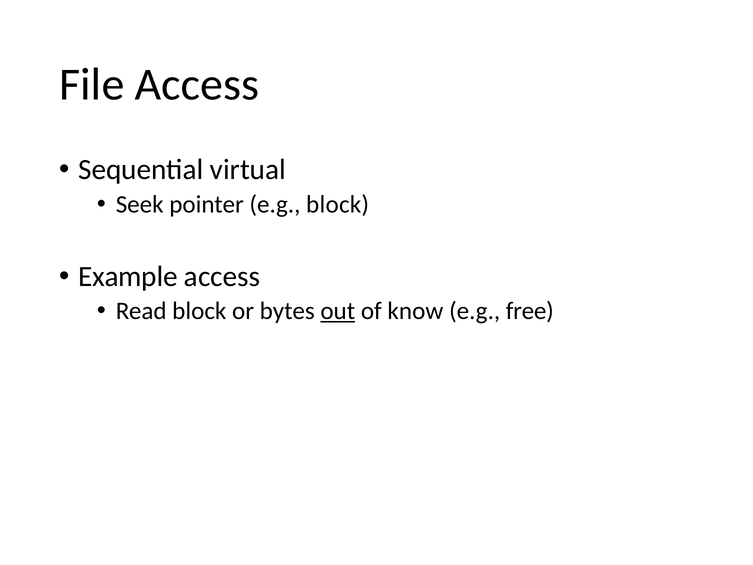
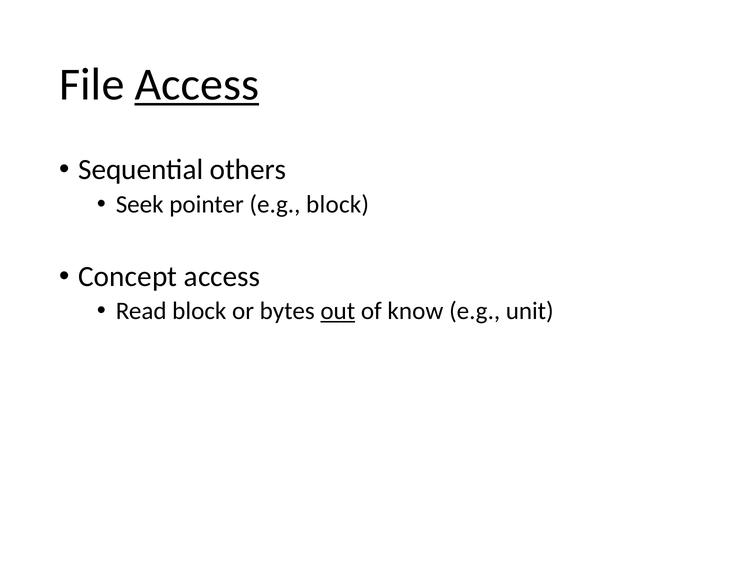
Access underline: none -> present (197, 84)
virtual: virtual -> others (248, 170)
Example: Example -> Concept (128, 276)
free: free -> unit (530, 311)
